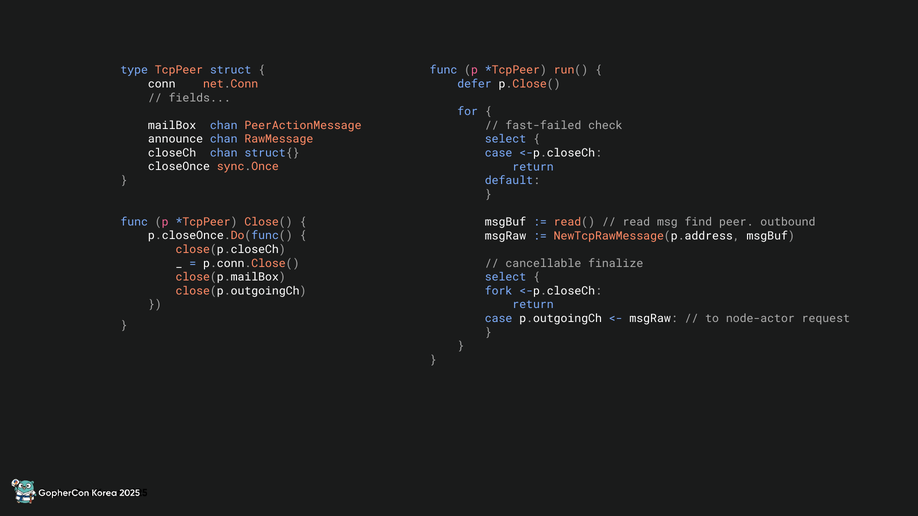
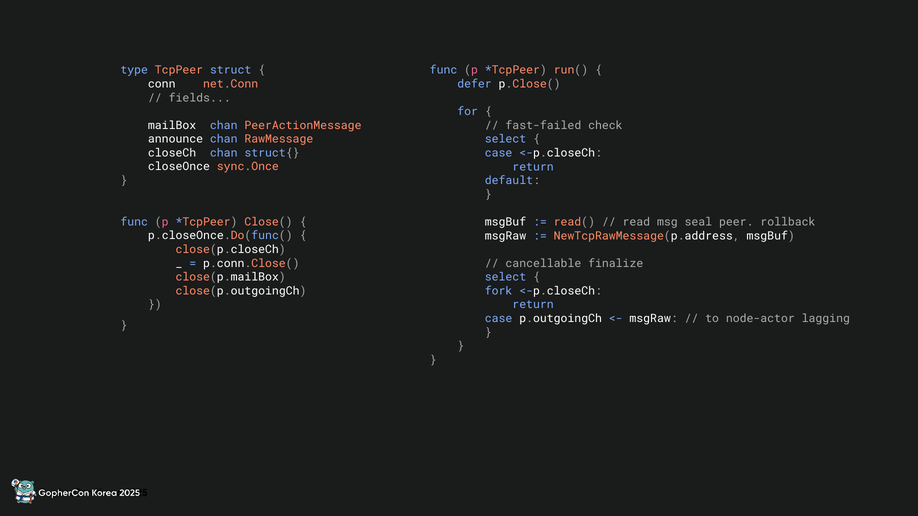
find: find -> seal (698, 222)
outbound: outbound -> rollback (788, 222)
request: request -> lagging (826, 319)
